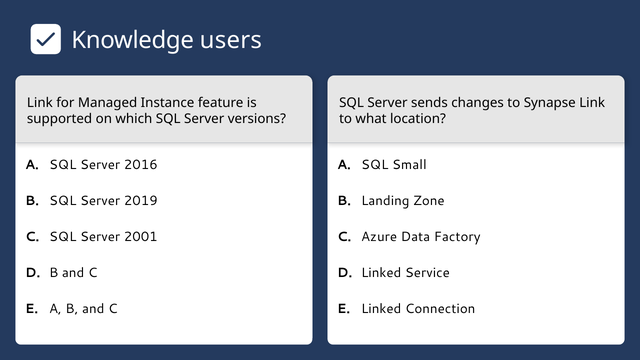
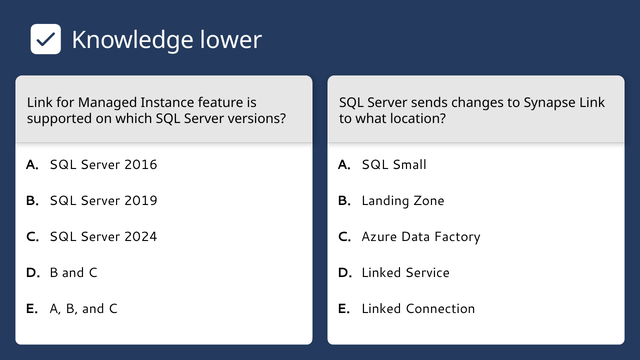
users: users -> lower (231, 40)
2001: 2001 -> 2024 (141, 237)
